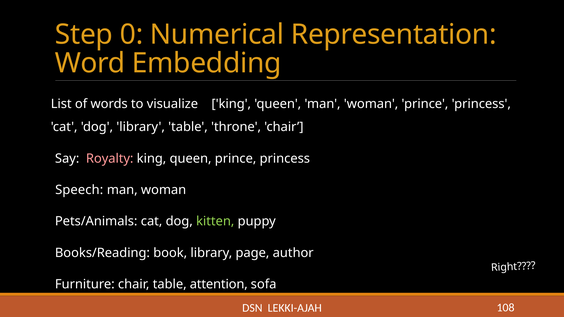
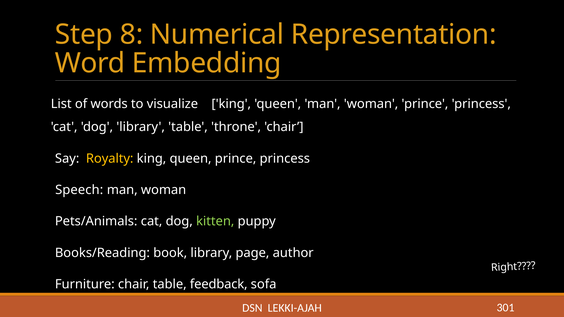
0: 0 -> 8 (131, 34)
Royalty colour: pink -> yellow (110, 159)
attention: attention -> feedback (219, 285)
108: 108 -> 301 (506, 308)
